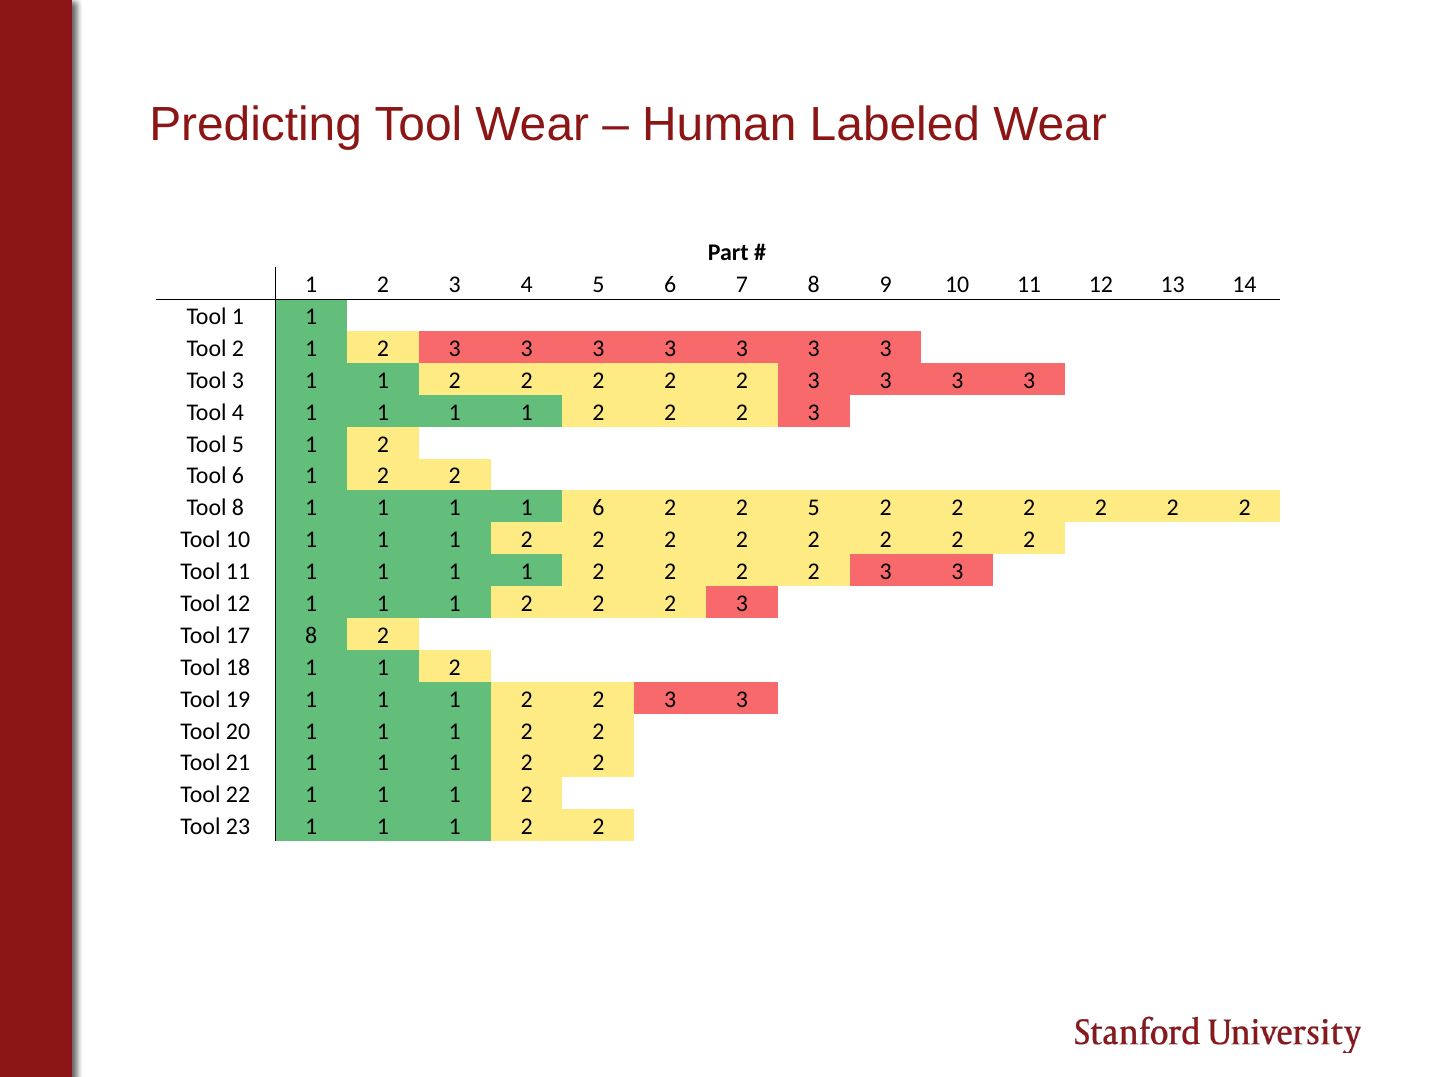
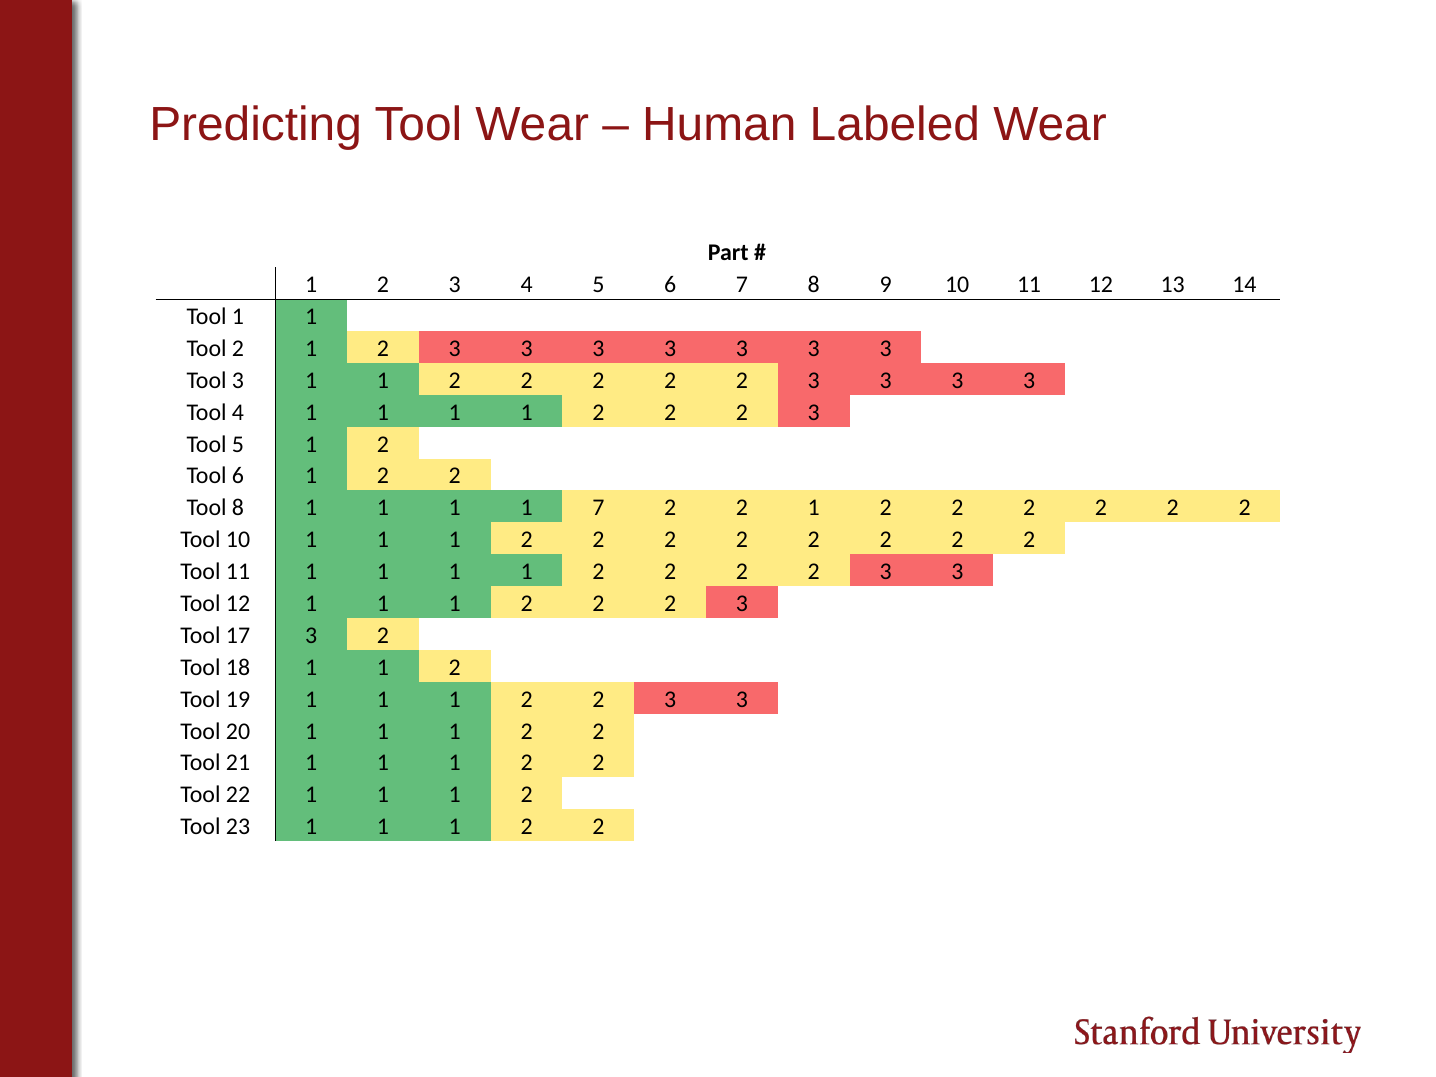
1 6: 6 -> 7 (598, 508)
2 2 5: 5 -> 1 (814, 508)
17 8: 8 -> 3 (311, 636)
